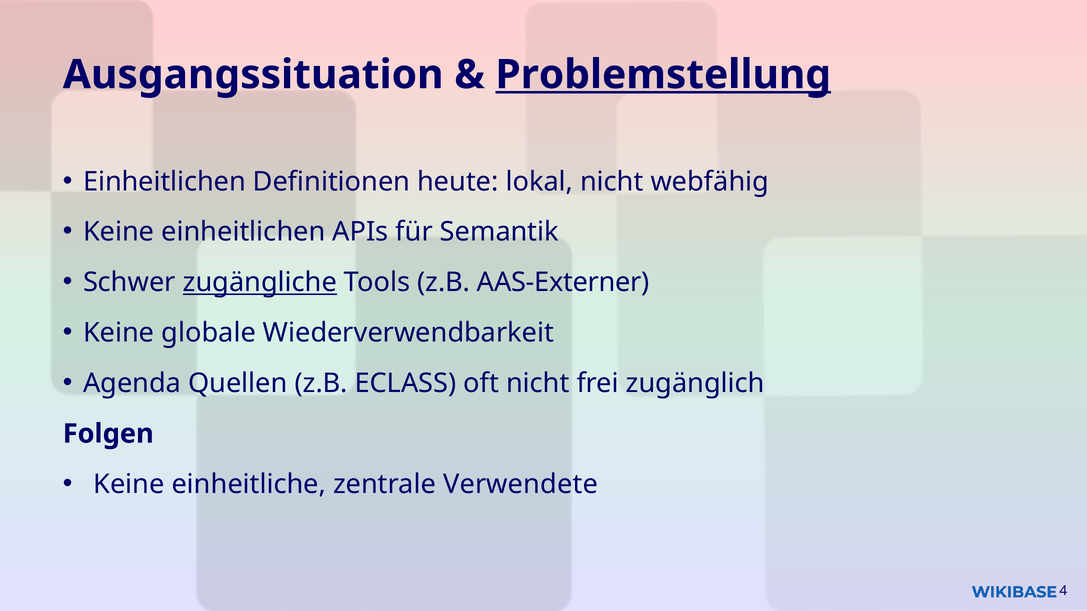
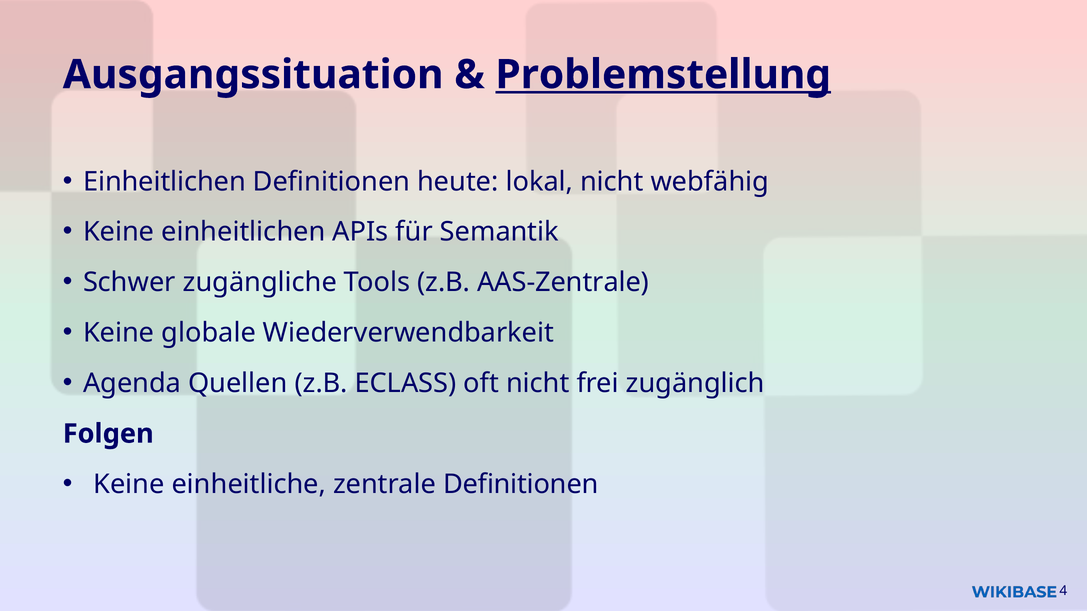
zugängliche underline: present -> none (260, 283)
AAS-Externer: AAS-Externer -> AAS-Zentrale (563, 283)
zentrale Verwendete: Verwendete -> Definitionen (521, 484)
